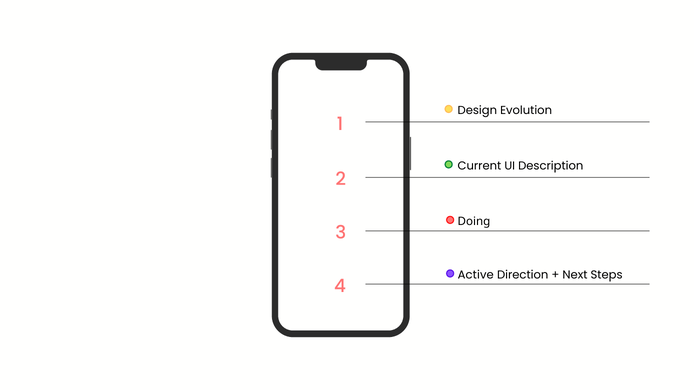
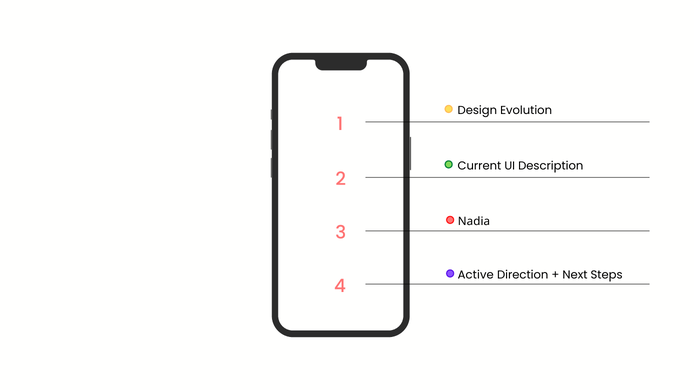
Doing: Doing -> Nadia (474, 222)
